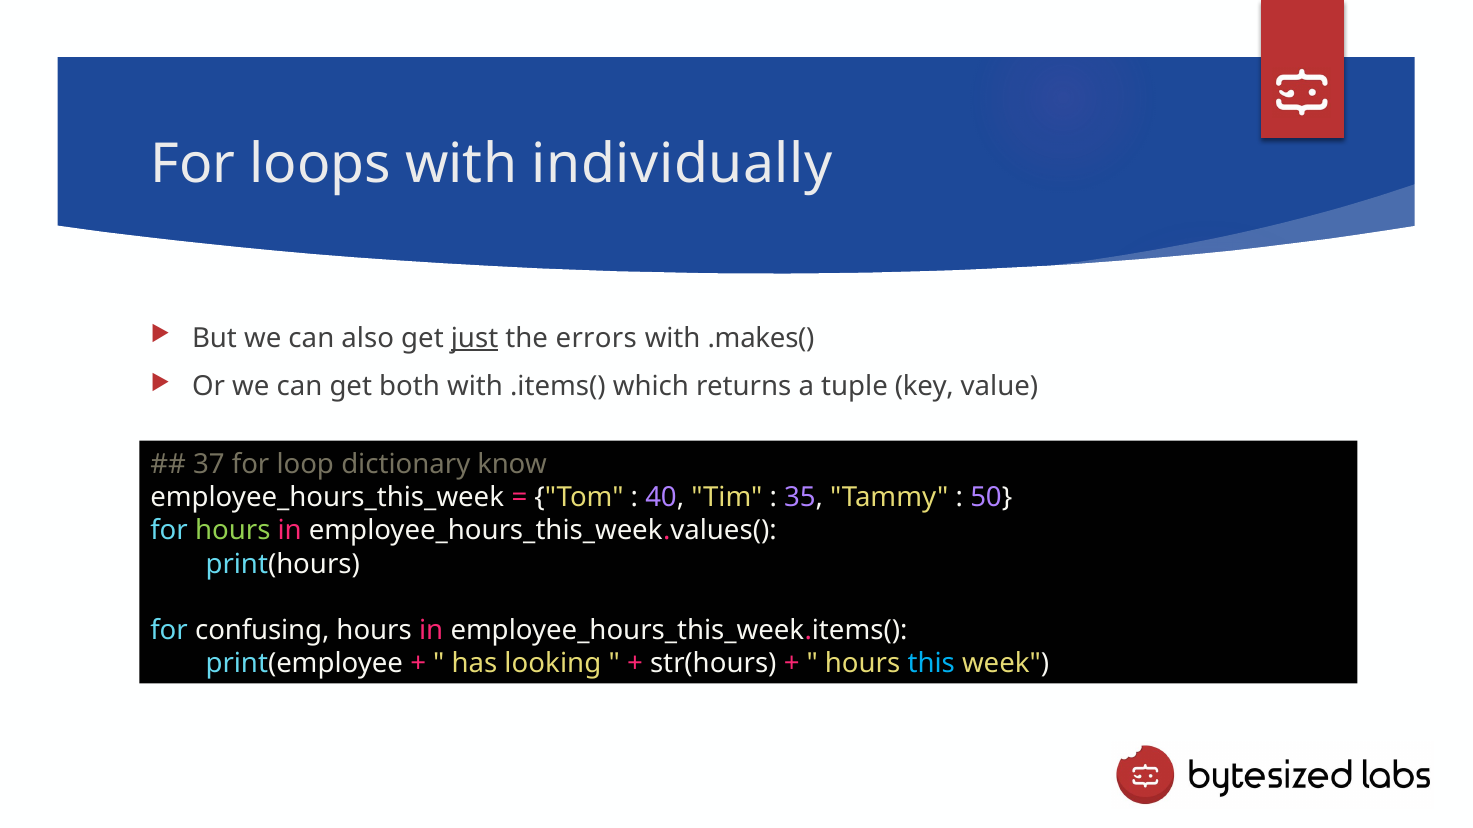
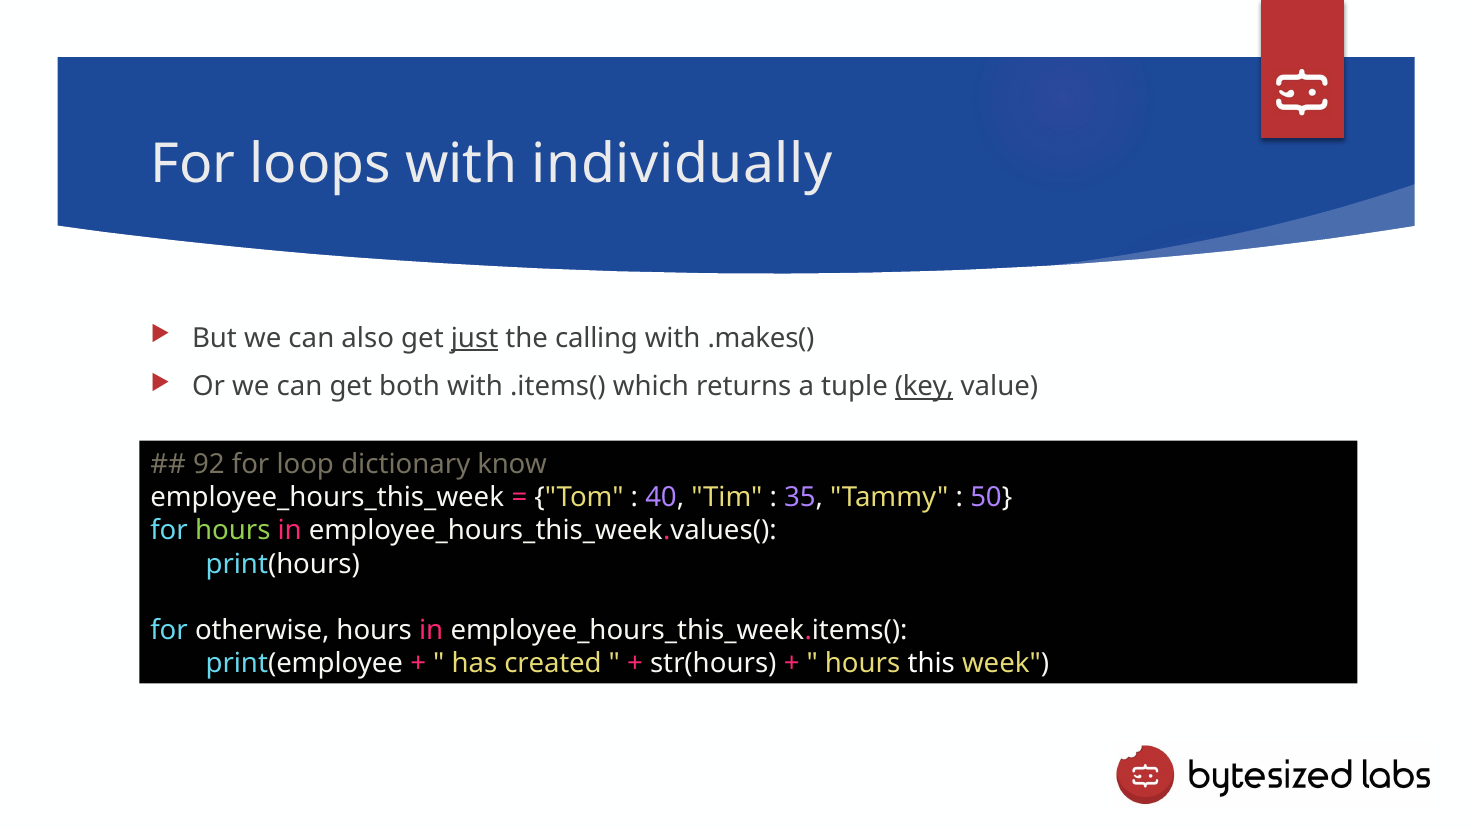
errors: errors -> calling (597, 339)
key underline: none -> present (924, 387)
37: 37 -> 92 (209, 465)
confusing: confusing -> otherwise (262, 631)
looking: looking -> created (553, 664)
this colour: light blue -> white (931, 664)
